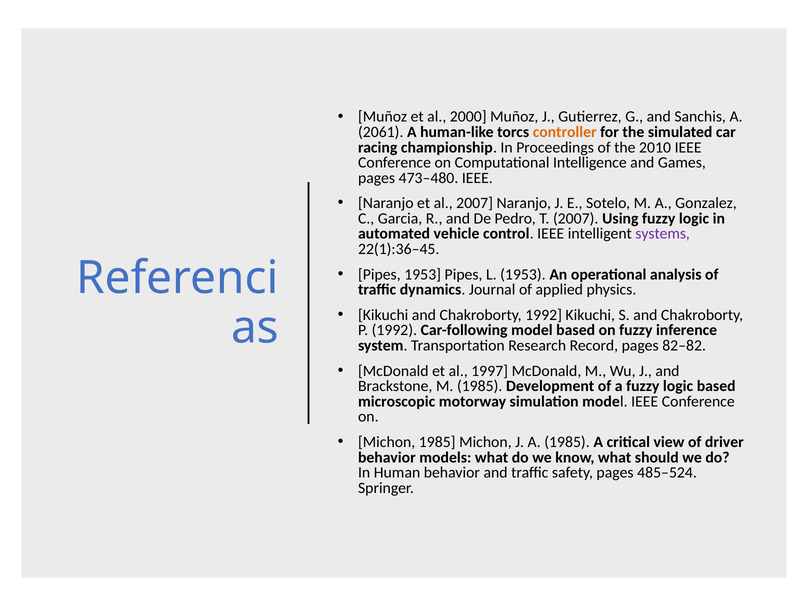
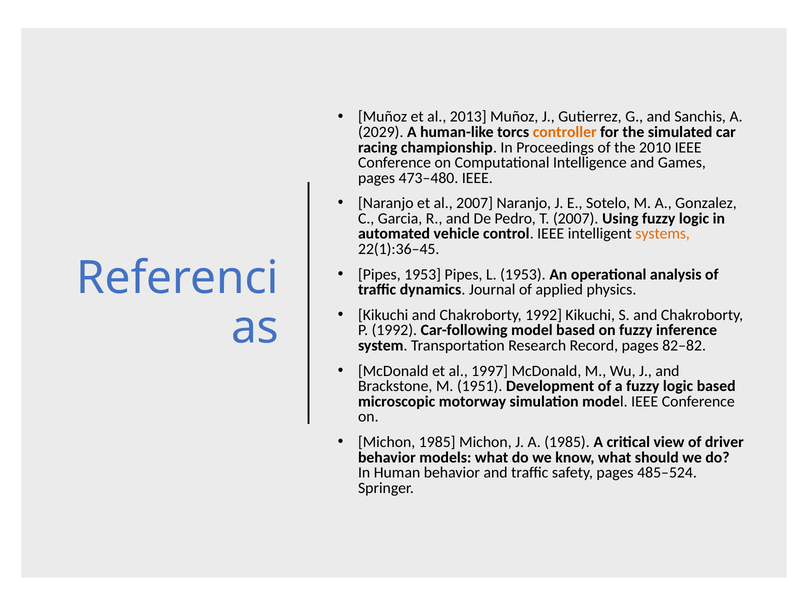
2000: 2000 -> 2013 (468, 117)
2061: 2061 -> 2029 (381, 132)
systems colour: purple -> orange (663, 234)
M 1985: 1985 -> 1951 (480, 386)
